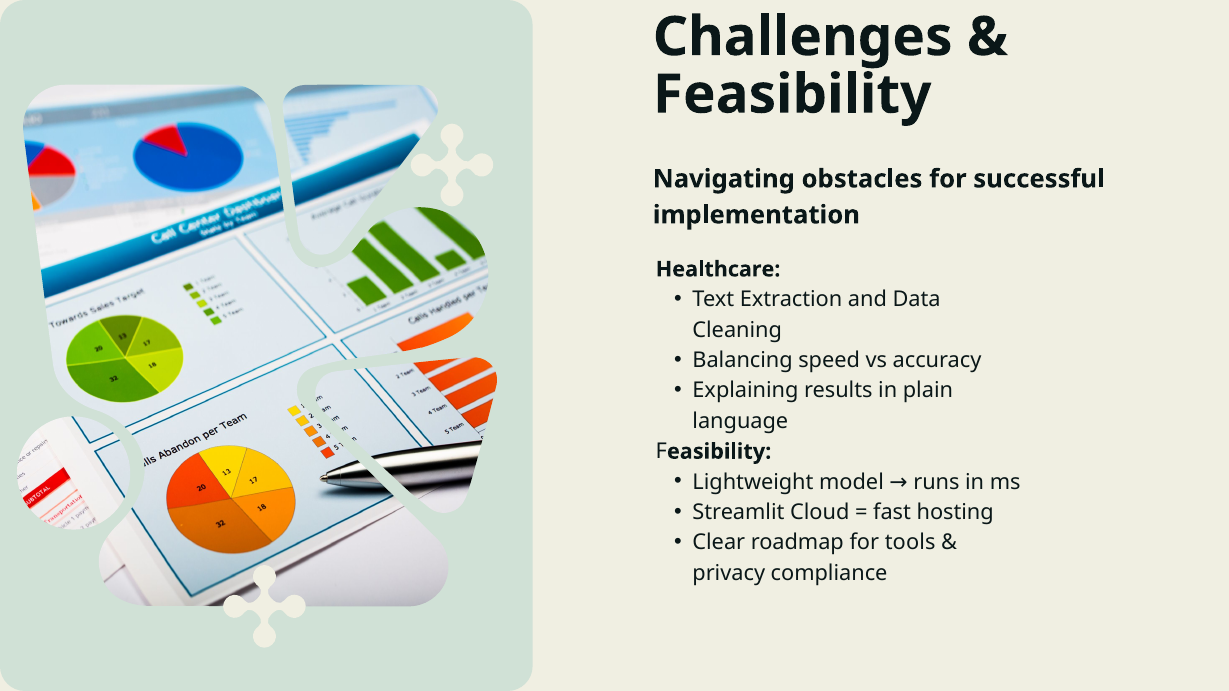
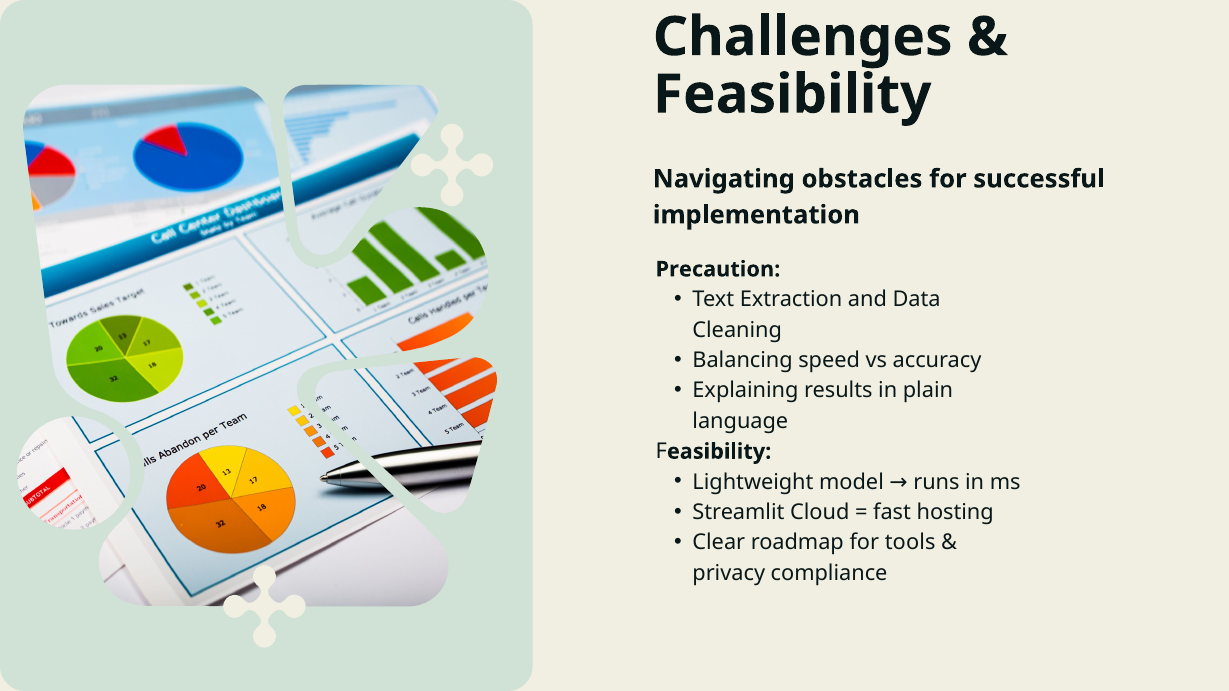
Healthcare: Healthcare -> Precaution (718, 269)
